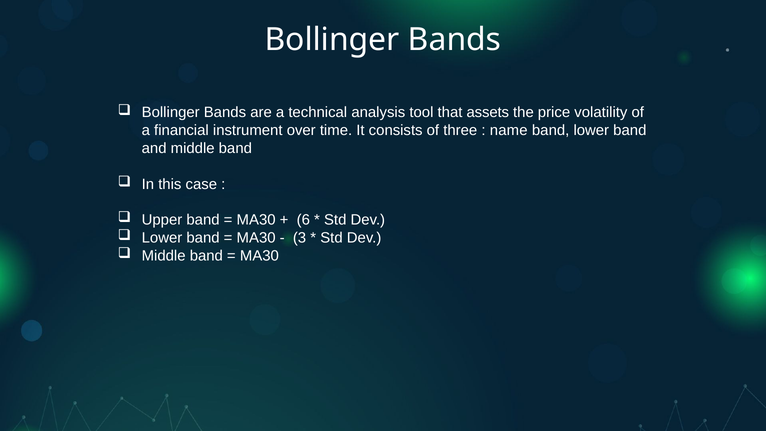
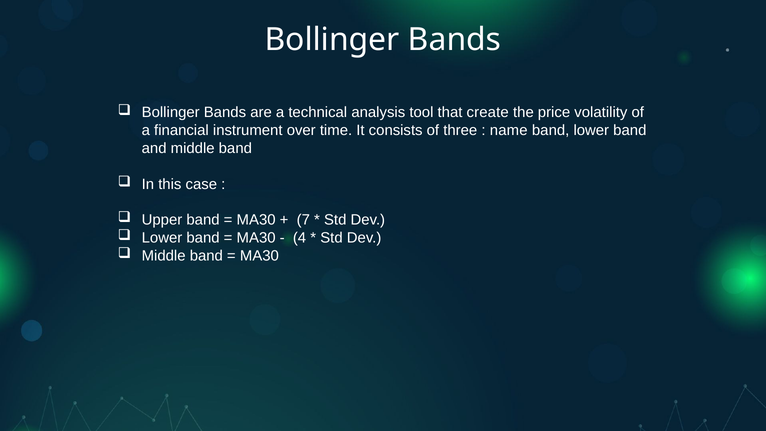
assets: assets -> create (488, 113)
6: 6 -> 7 (303, 220)
3: 3 -> 4 (300, 238)
